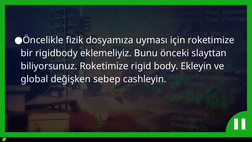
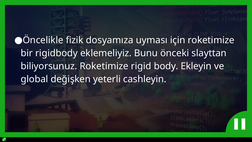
sebep: sebep -> yeterli (107, 79)
